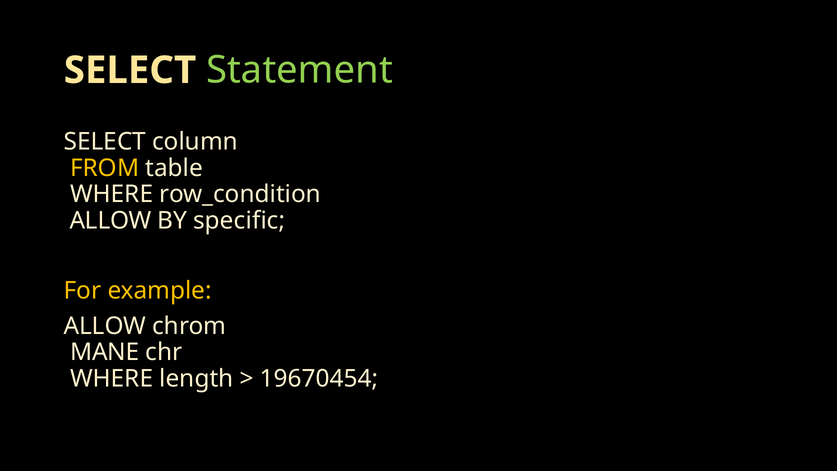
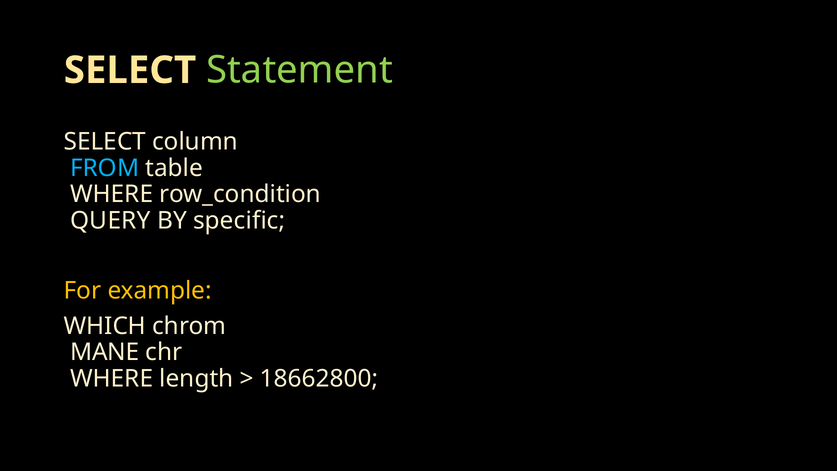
FROM colour: yellow -> light blue (105, 168)
ALLOW: ALLOW -> QUERY (110, 221)
ALLOW: ALLOW -> WHICH (105, 326)
19670454: 19670454 -> 18662800 (319, 379)
